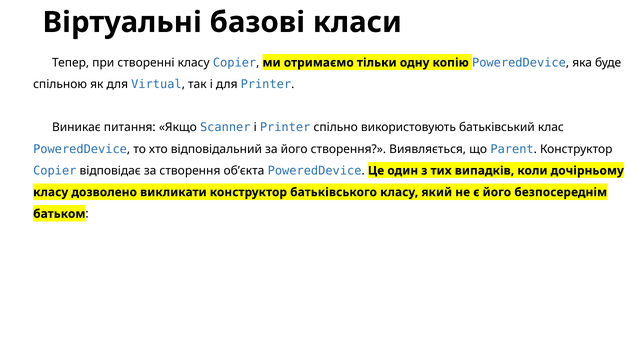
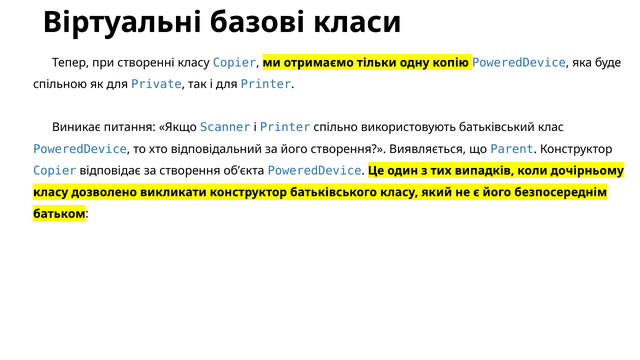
Virtual: Virtual -> Private (156, 84)
